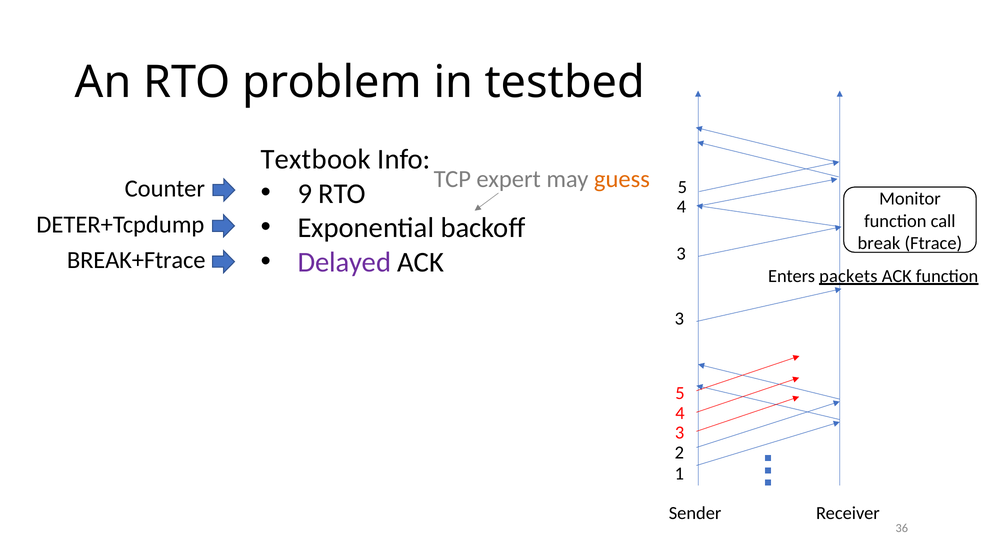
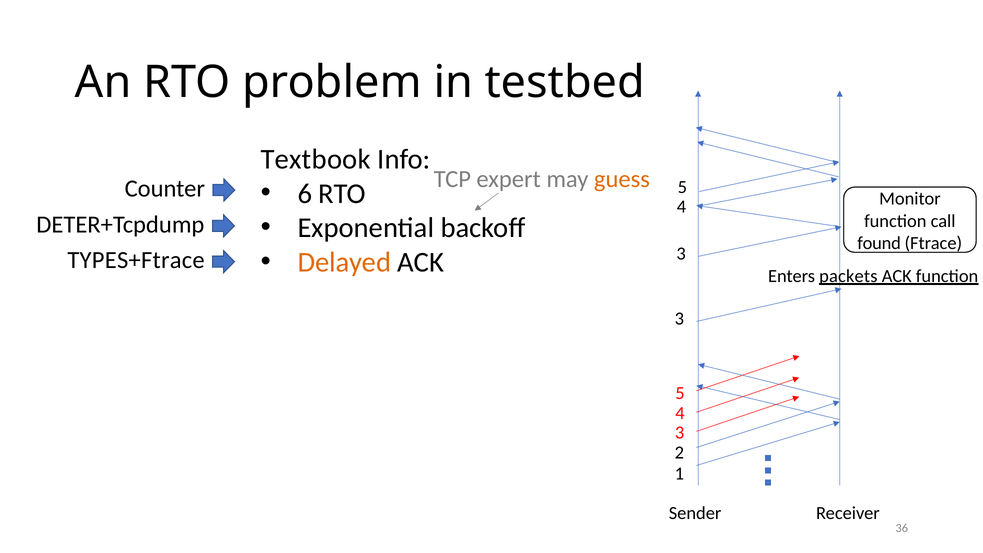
9: 9 -> 6 (305, 194)
break: break -> found (879, 243)
Delayed colour: purple -> orange (344, 262)
BREAK+Ftrace: BREAK+Ftrace -> TYPES+Ftrace (136, 260)
